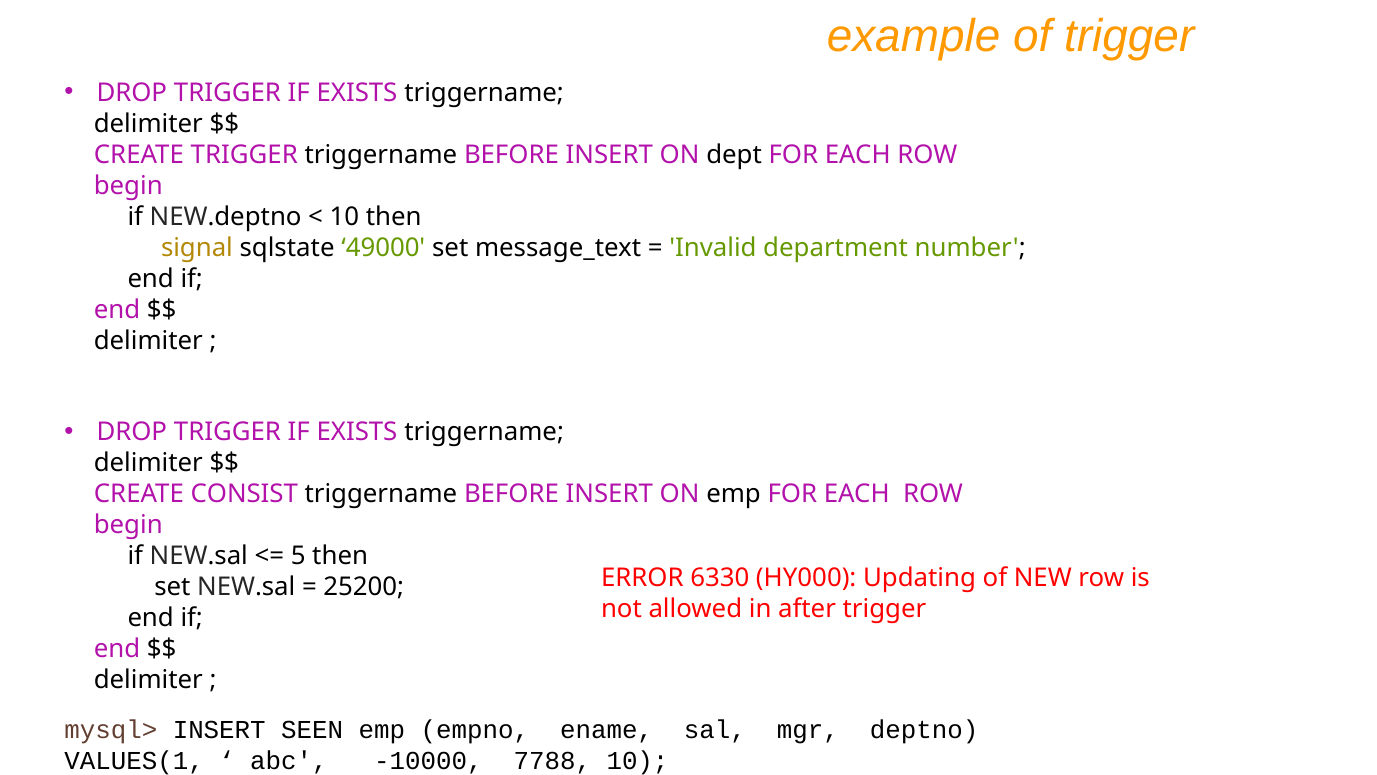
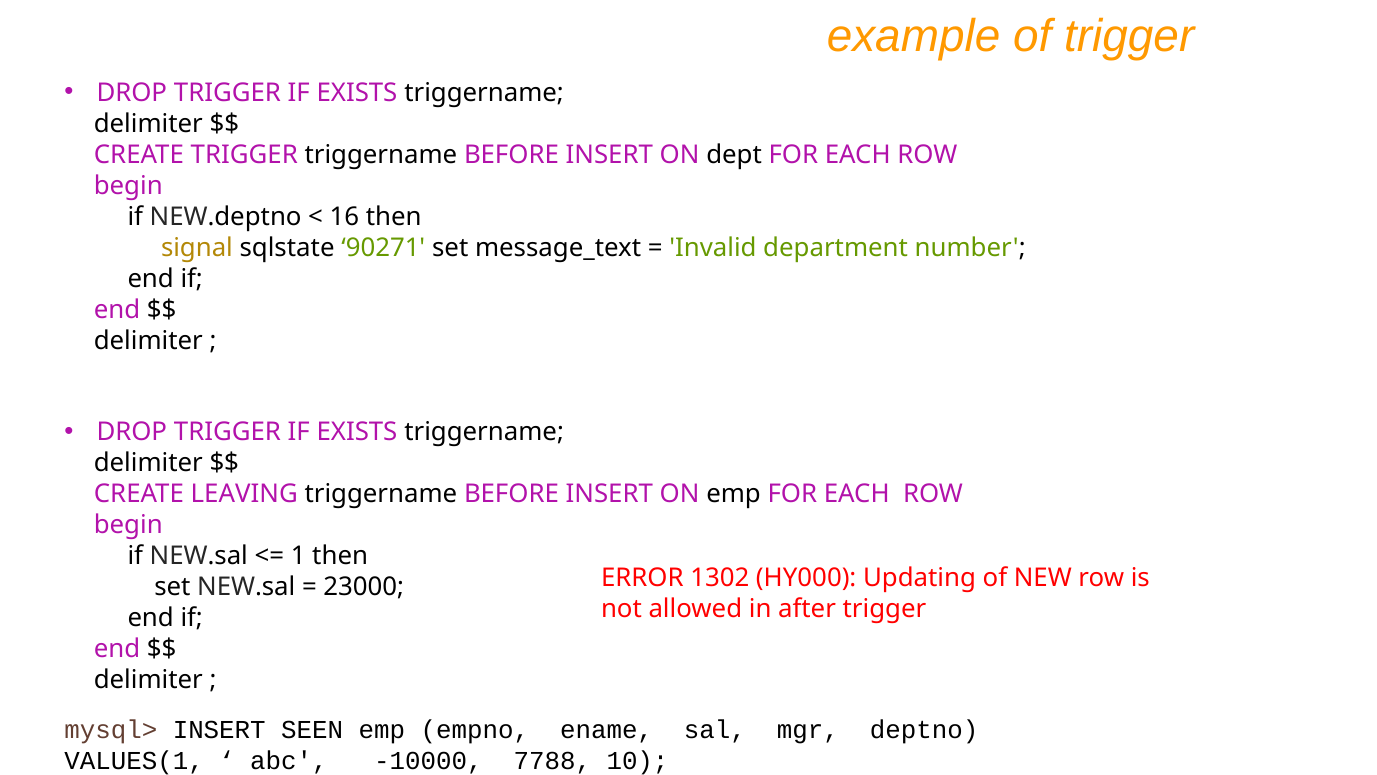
10: 10 -> 16 (344, 216)
49000: 49000 -> 90271 (383, 247)
CONSIST: CONSIST -> LEAVING (244, 494)
5: 5 -> 1 (298, 556)
6330: 6330 -> 1302 (720, 578)
25200: 25200 -> 23000 (364, 587)
